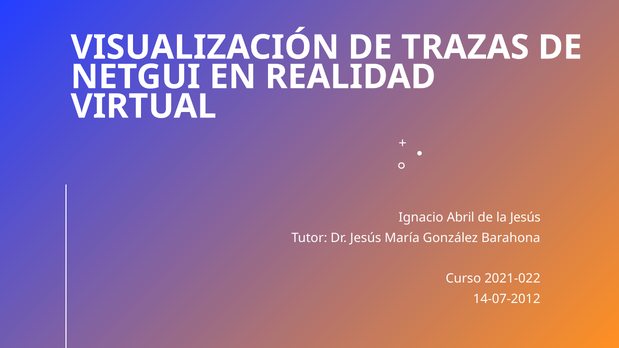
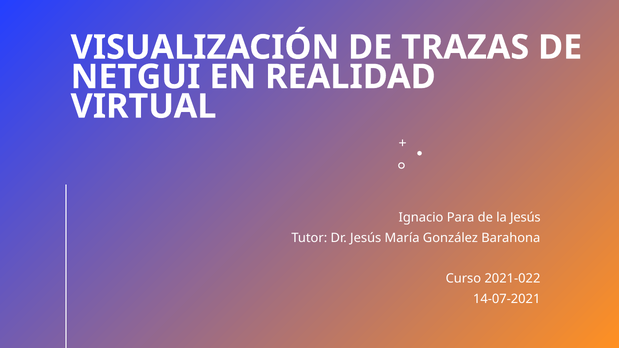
Abril: Abril -> Para (461, 218)
14-07-2012: 14-07-2012 -> 14-07-2021 (507, 299)
